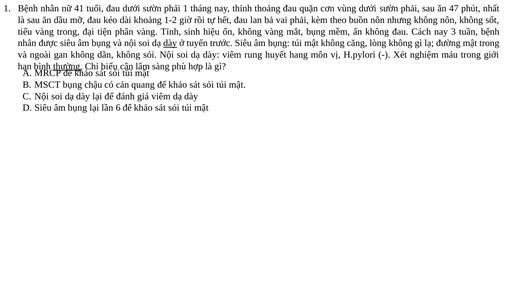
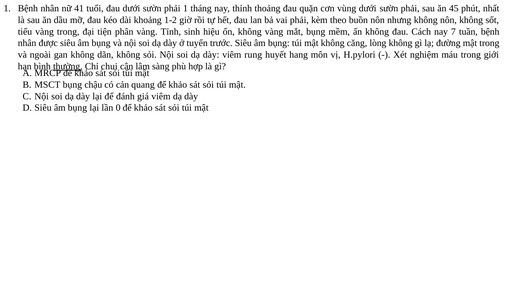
47: 47 -> 45 (454, 8)
3: 3 -> 7 (453, 32)
dày underline: present -> none (170, 43)
biểu: biểu -> chui (109, 66)
6: 6 -> 0 (118, 108)
